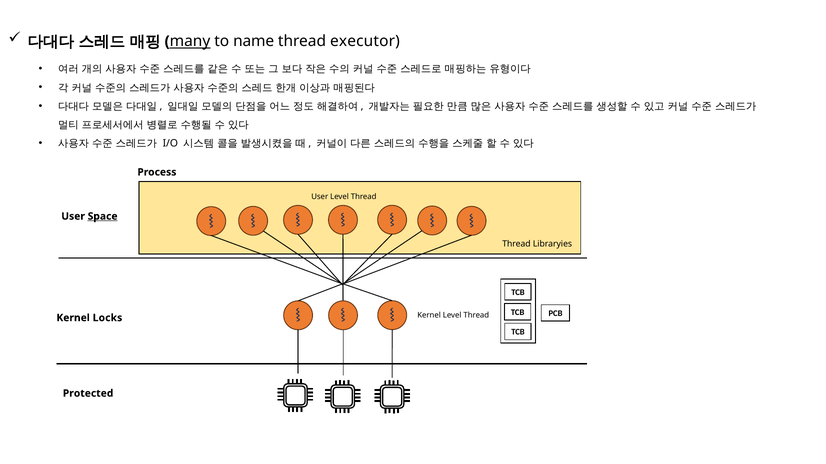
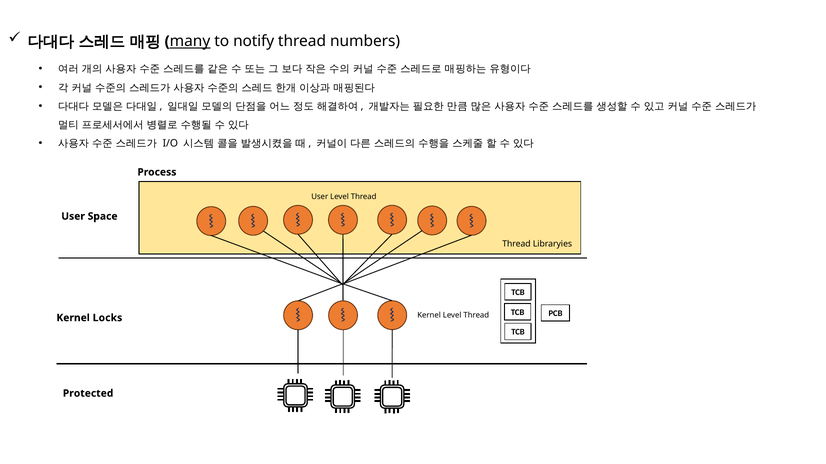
name: name -> notify (254, 41)
executor: executor -> numbers (365, 41)
Space underline: present -> none (103, 217)
